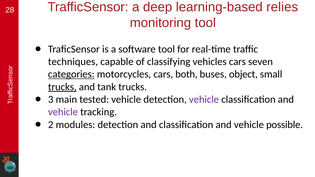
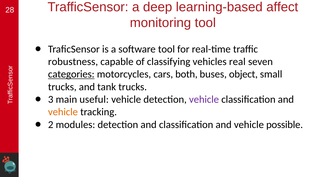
relies: relies -> affect (282, 7)
techniques: techniques -> robustness (73, 62)
vehicles cars: cars -> real (237, 62)
trucks underline: present -> none (62, 87)
tested: tested -> useful (94, 100)
vehicle colour: purple -> orange (63, 112)
